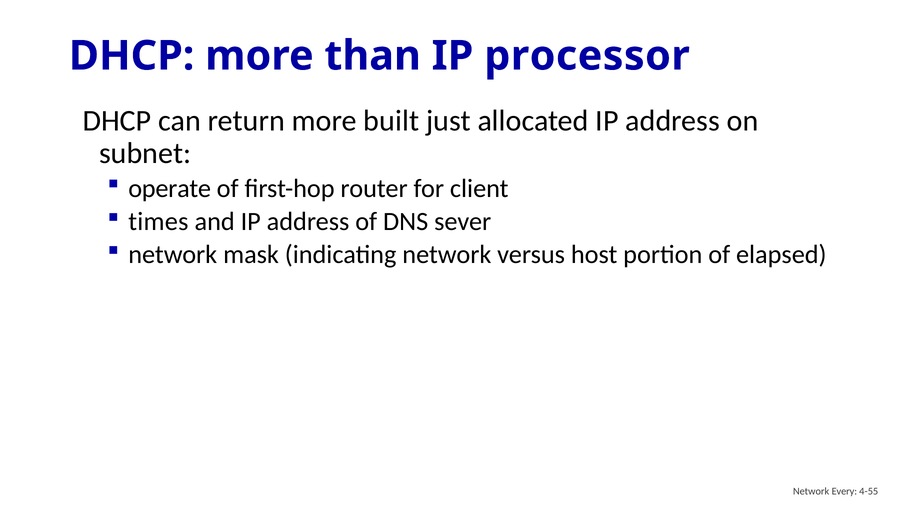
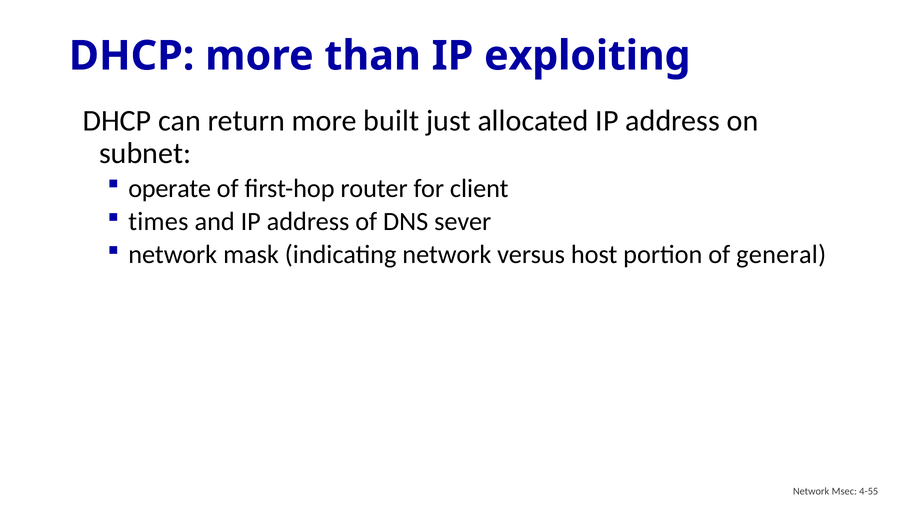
processor: processor -> exploiting (587, 56)
elapsed: elapsed -> general (781, 254)
Every: Every -> Msec (844, 491)
